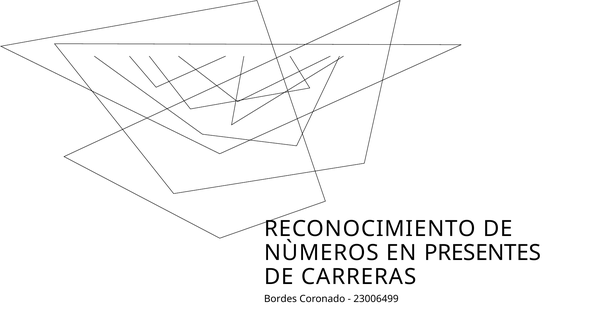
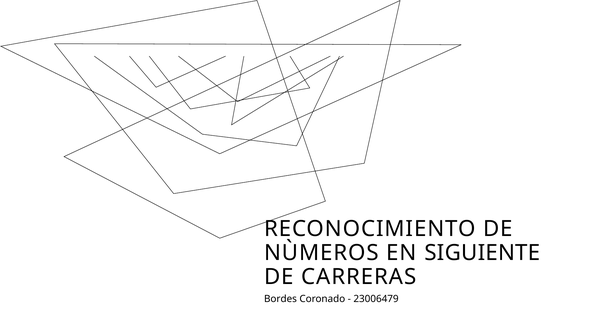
PRESENTES: PRESENTES -> SIGUIENTE (482, 253)
23006499: 23006499 -> 23006479 (376, 299)
